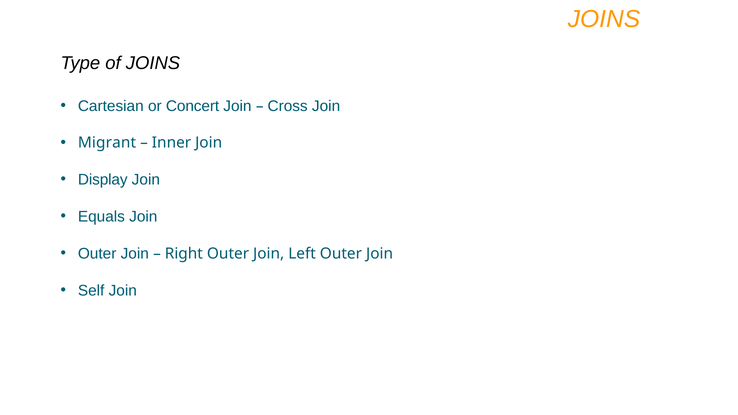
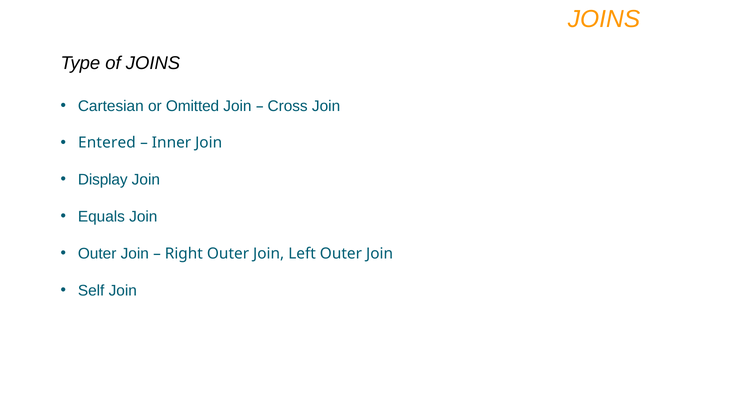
Concert: Concert -> Omitted (193, 106)
Migrant: Migrant -> Entered (107, 143)
